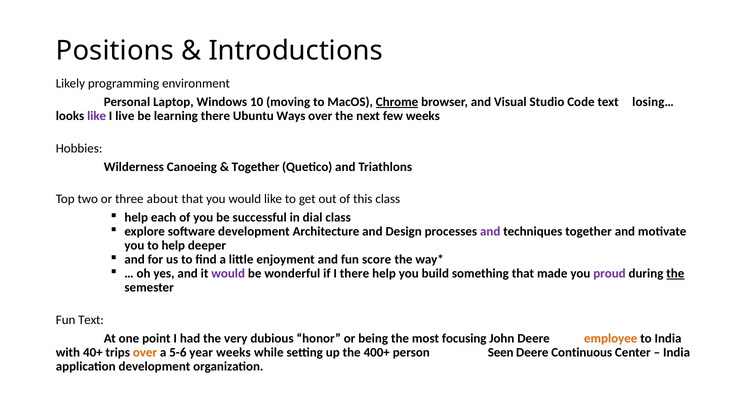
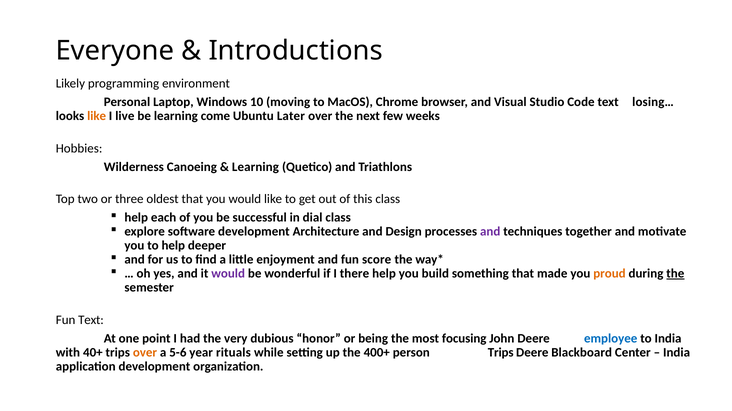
Positions: Positions -> Everyone (115, 51)
Chrome underline: present -> none (397, 102)
like colour: purple -> orange (97, 116)
learning there: there -> come (215, 116)
Ways: Ways -> Later (291, 116)
Together: Together -> Learning (255, 167)
about: about -> oldest (163, 199)
proud colour: purple -> orange (609, 274)
employee colour: orange -> blue (611, 339)
year weeks: weeks -> rituals (233, 353)
person Seen: Seen -> Trips (501, 353)
Continuous: Continuous -> Blackboard (582, 353)
